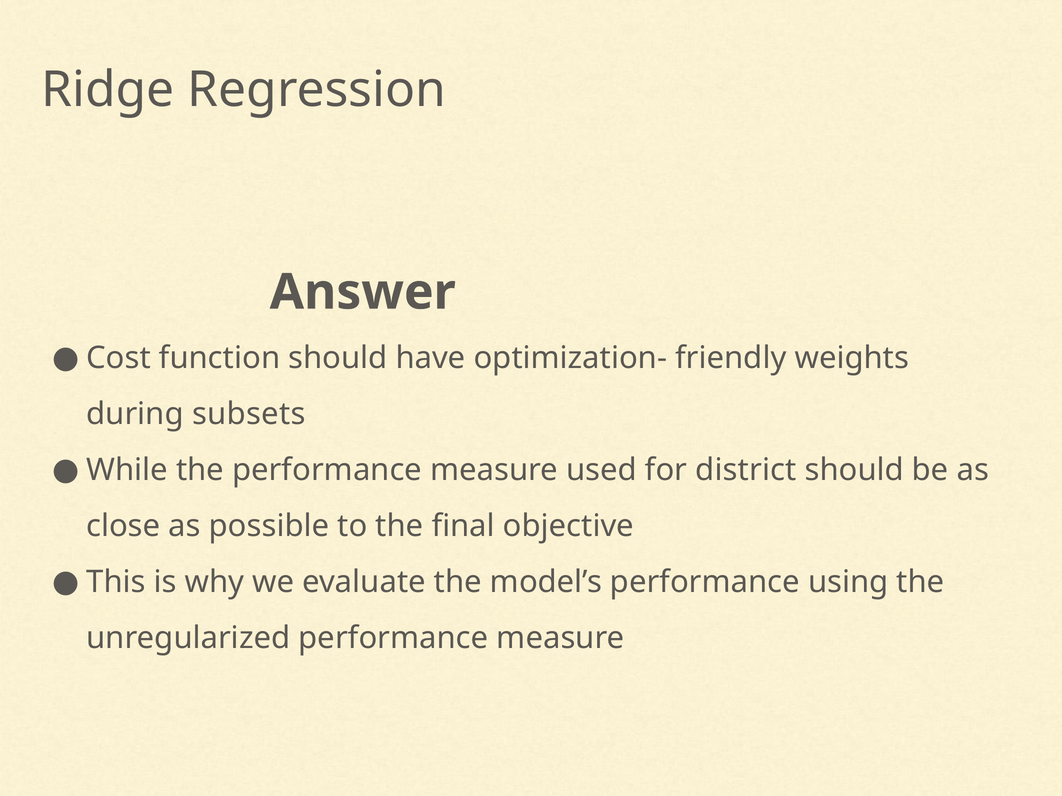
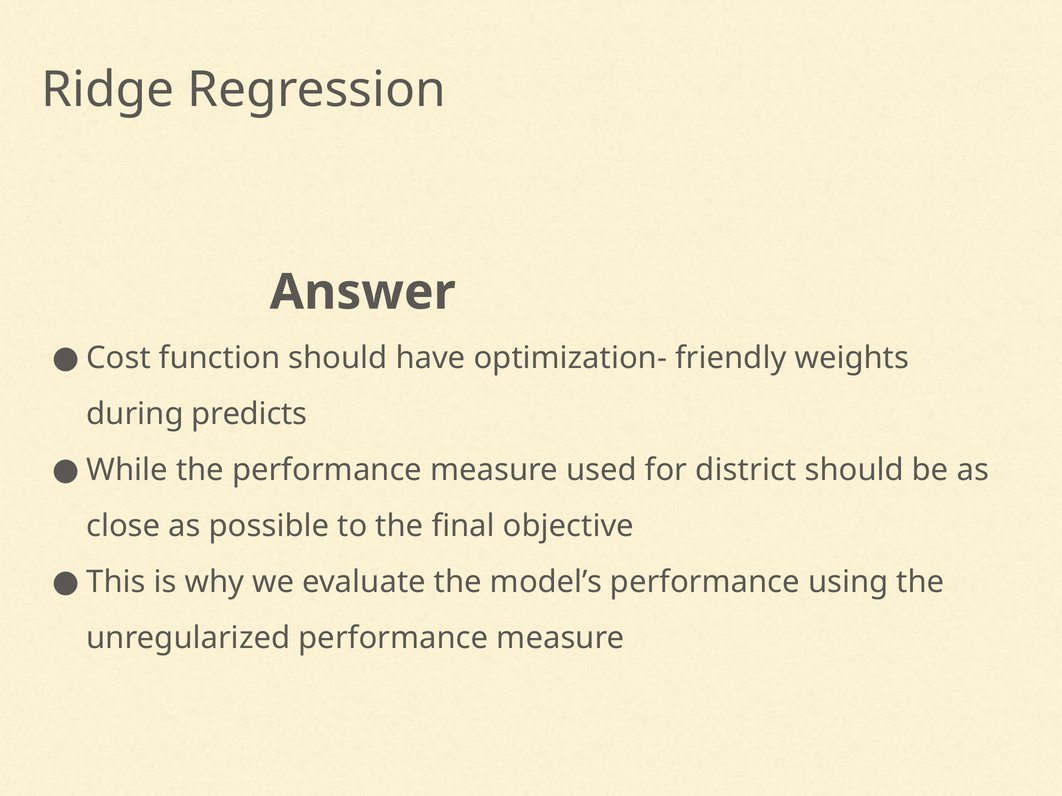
subsets: subsets -> predicts (249, 414)
